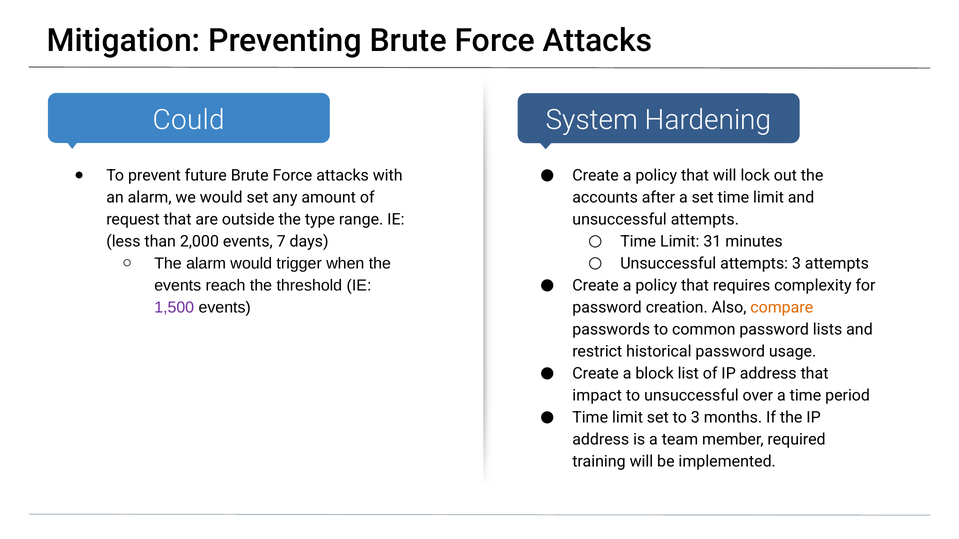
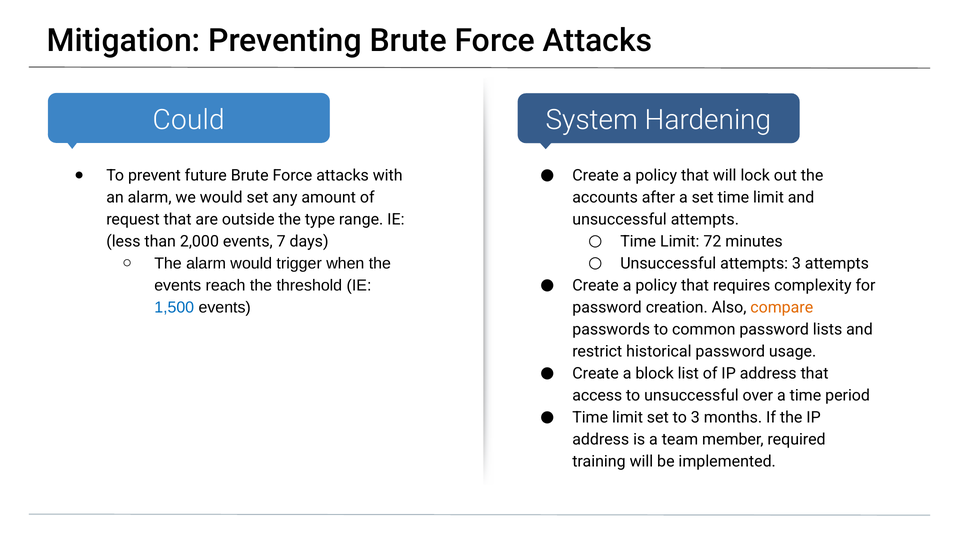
31: 31 -> 72 (712, 242)
1,500 colour: purple -> blue (174, 308)
impact: impact -> access (597, 396)
